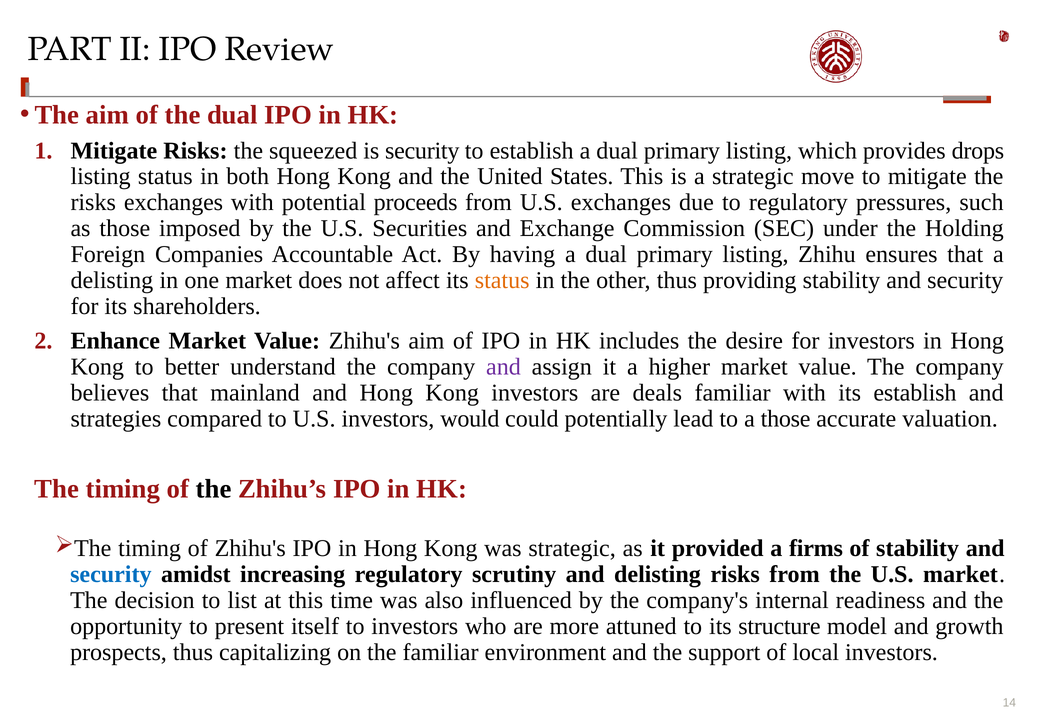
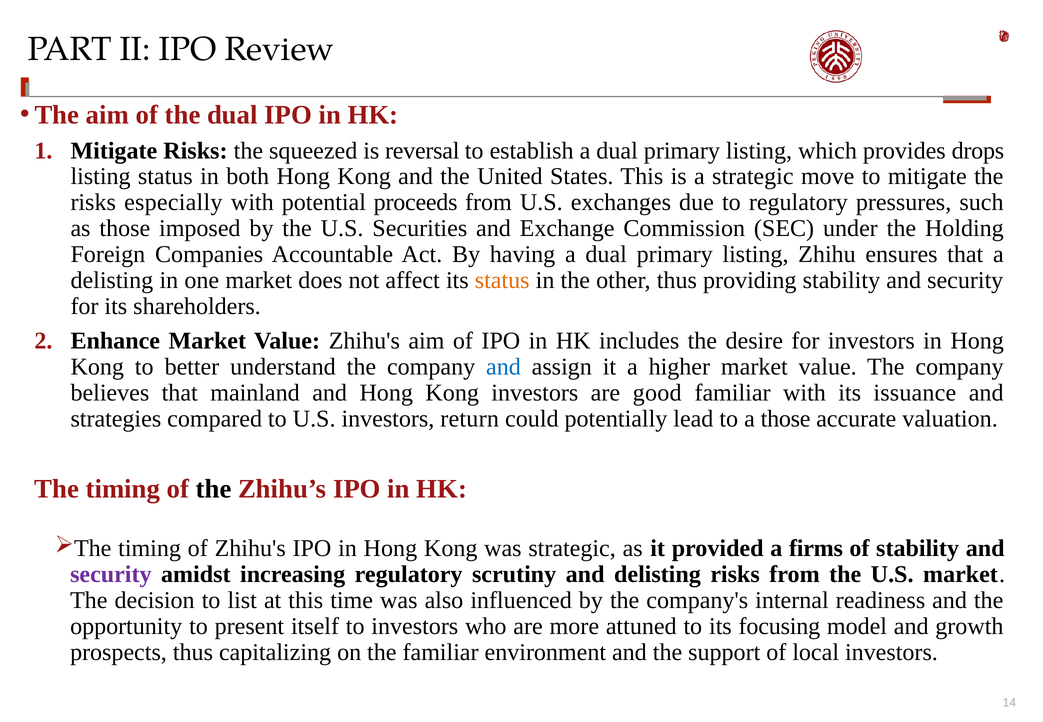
is security: security -> reversal (422, 151)
risks exchanges: exchanges -> especially (173, 203)
and colour: purple -> blue (503, 367)
deals: deals -> good (657, 393)
its establish: establish -> issuance (915, 393)
would: would -> return (470, 419)
security colour: blue -> purple (111, 574)
structure: structure -> focusing (779, 626)
